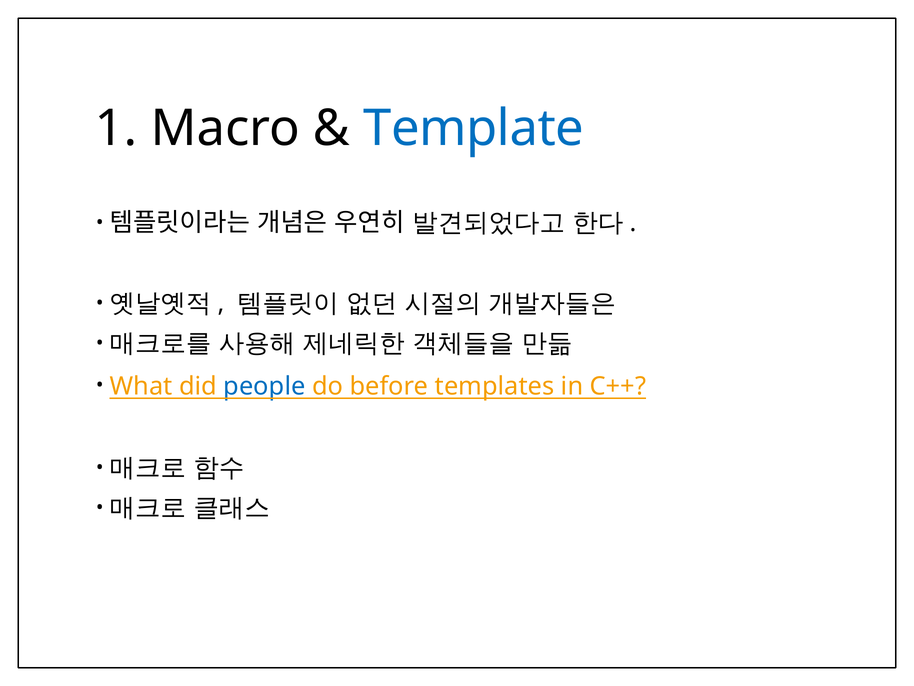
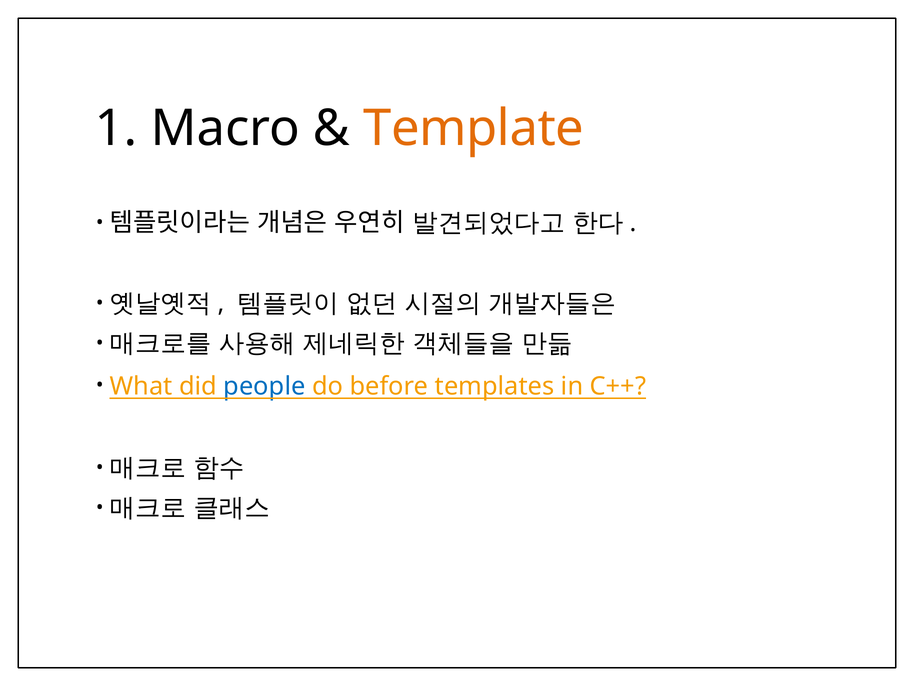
Template colour: blue -> orange (474, 128)
